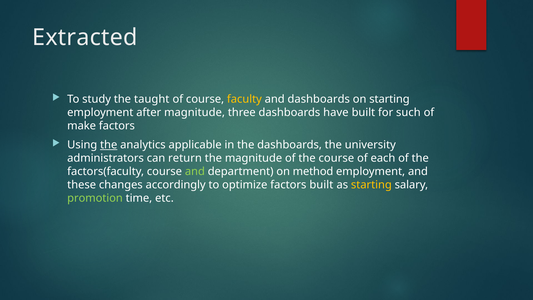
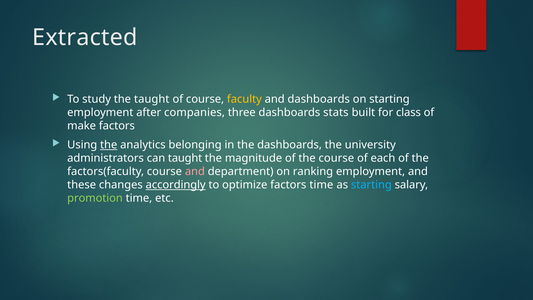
after magnitude: magnitude -> companies (194, 113)
have: have -> stats (336, 113)
such: such -> class (408, 113)
applicable: applicable -> belonging (195, 145)
can return: return -> taught (185, 158)
and colour: light green -> pink (195, 171)
method: method -> ranking (313, 171)
accordingly underline: none -> present (176, 185)
factors built: built -> time (321, 185)
starting colour: yellow -> light blue (371, 185)
